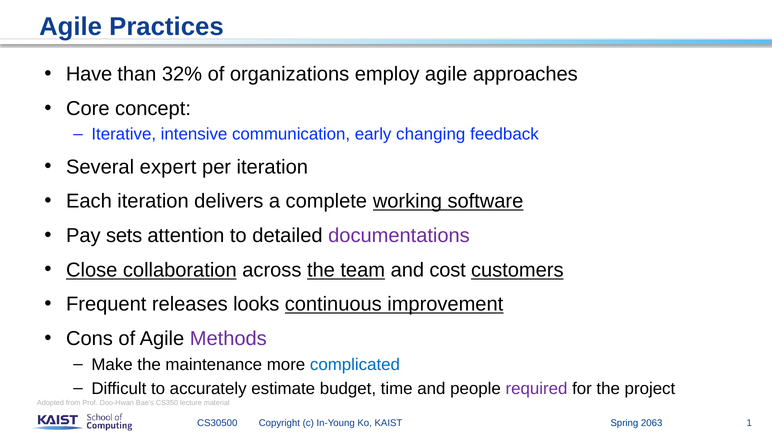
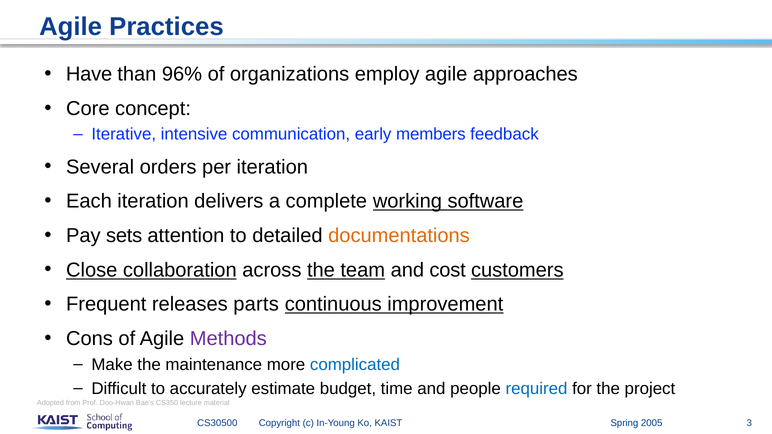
32%: 32% -> 96% (182, 74)
changing: changing -> members (431, 134)
expert: expert -> orders (168, 167)
documentations colour: purple -> orange (399, 236)
looks: looks -> parts (256, 304)
required colour: purple -> blue (536, 389)
2063: 2063 -> 2005 (652, 423)
1: 1 -> 3 (749, 423)
